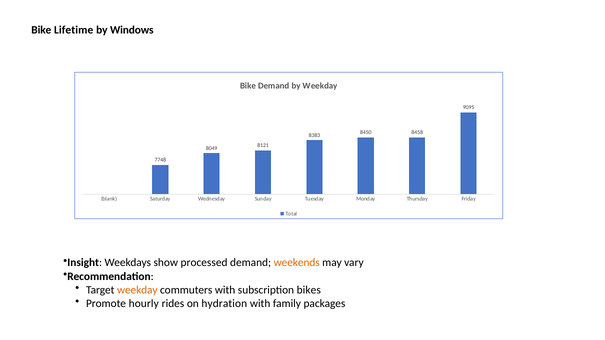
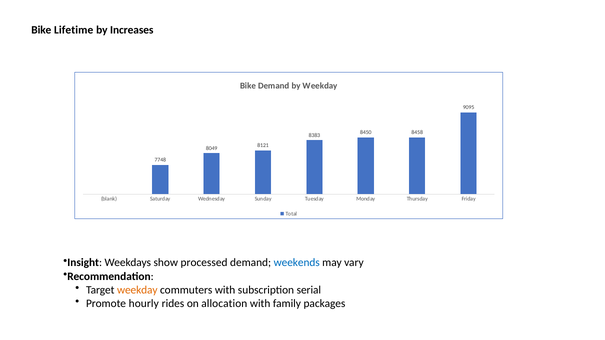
Windows: Windows -> Increases (132, 30)
weekends colour: orange -> blue (297, 263)
bikes: bikes -> serial (309, 290)
hydration: hydration -> allocation (224, 304)
